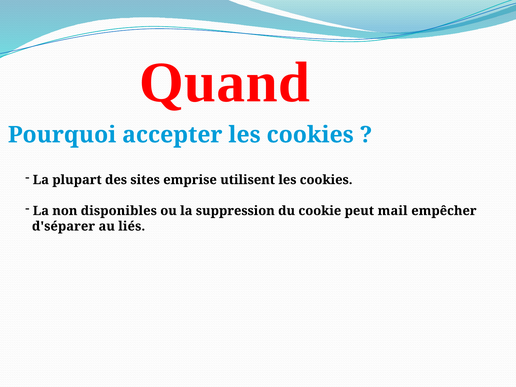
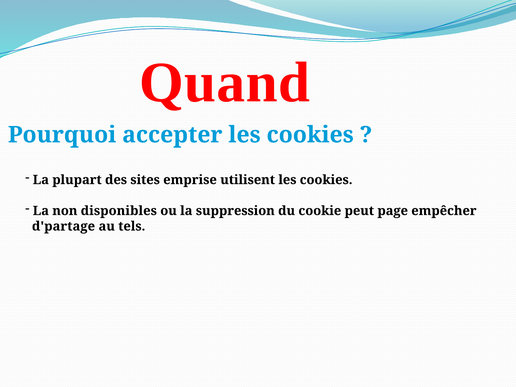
mail: mail -> page (393, 211)
d'séparer: d'séparer -> d'partage (64, 226)
liés: liés -> tels (132, 226)
